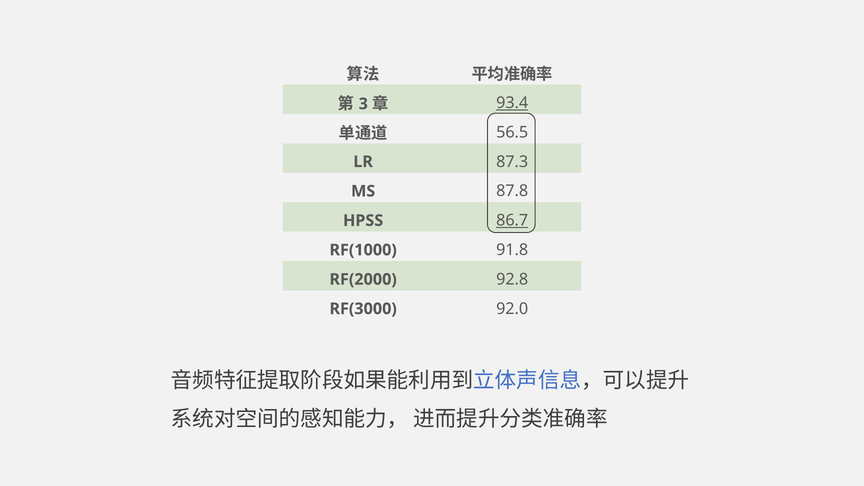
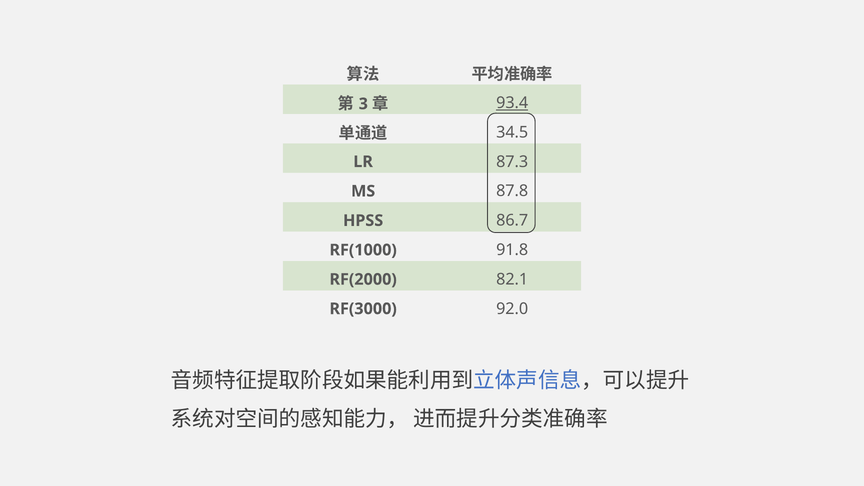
56.5: 56.5 -> 34.5 (512, 132)
86.7 underline: present -> none (512, 221)
92.8: 92.8 -> 82.1 (512, 279)
